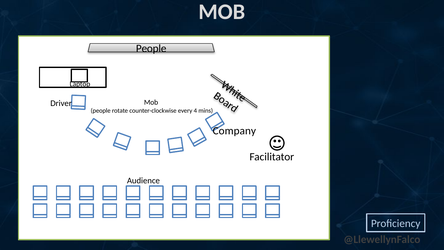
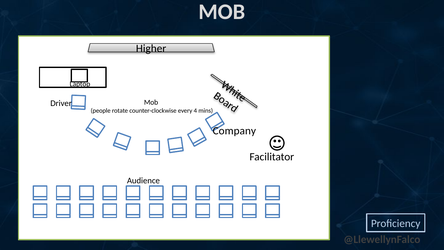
People: People -> Higher (151, 48)
